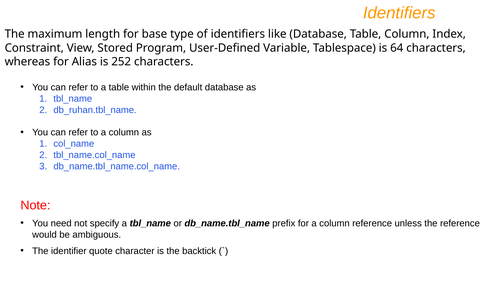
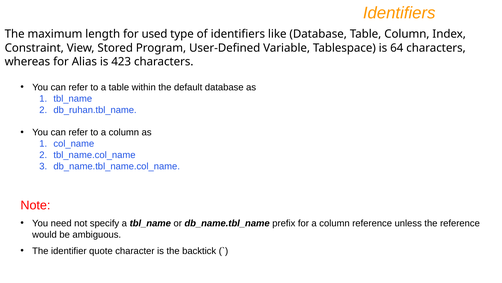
base: base -> used (155, 34)
252: 252 -> 423 (121, 62)
